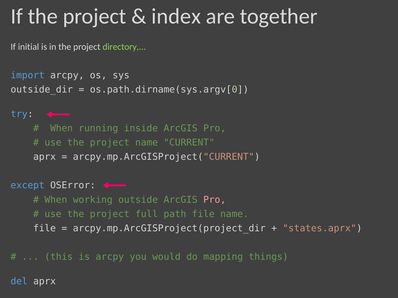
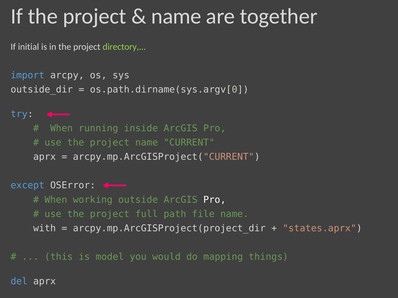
index: index -> name (176, 16)
Pro colour: pink -> white (215, 200)
file: file -> with (45, 229)
is arcpy: arcpy -> model (110, 257)
